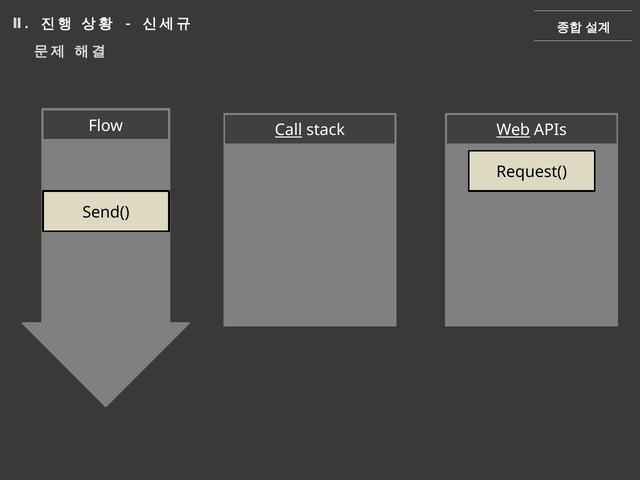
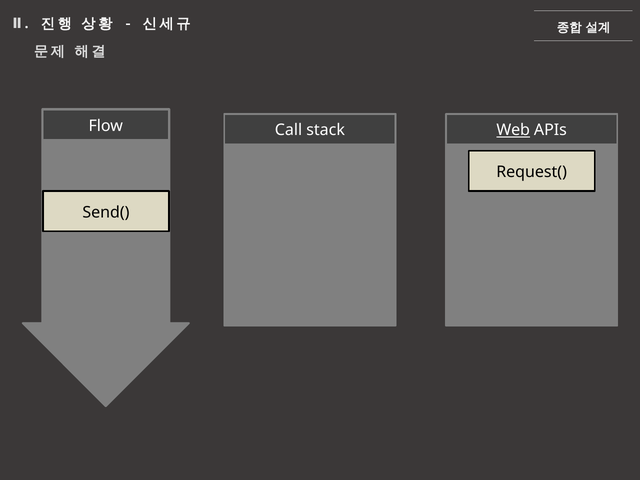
Call underline: present -> none (289, 130)
